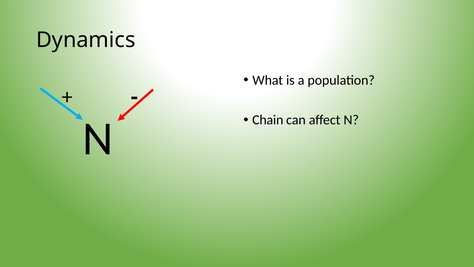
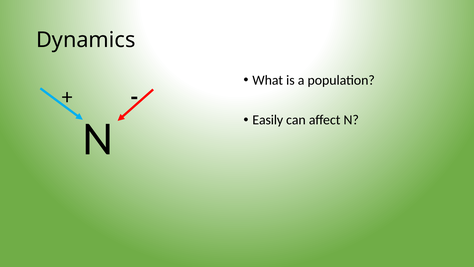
Chain: Chain -> Easily (268, 120)
